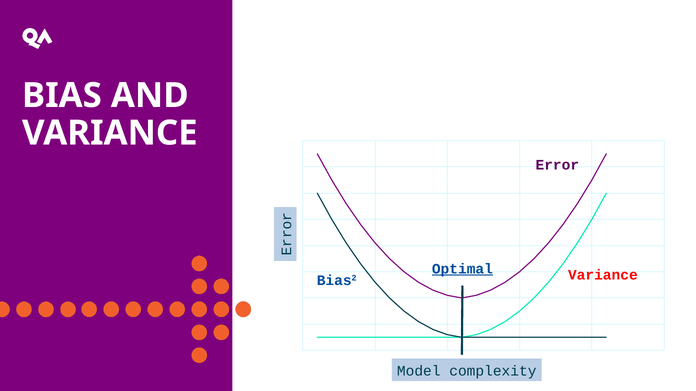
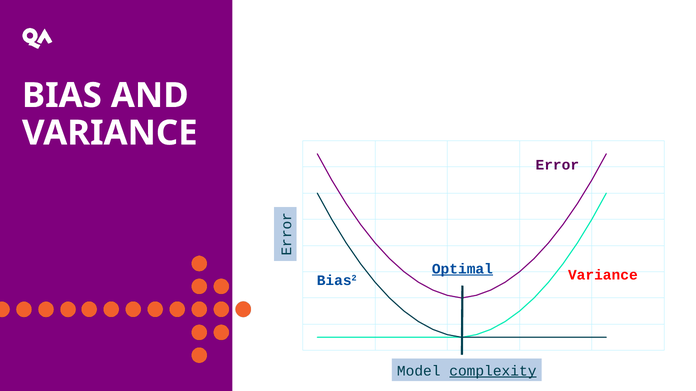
complexity underline: none -> present (493, 371)
